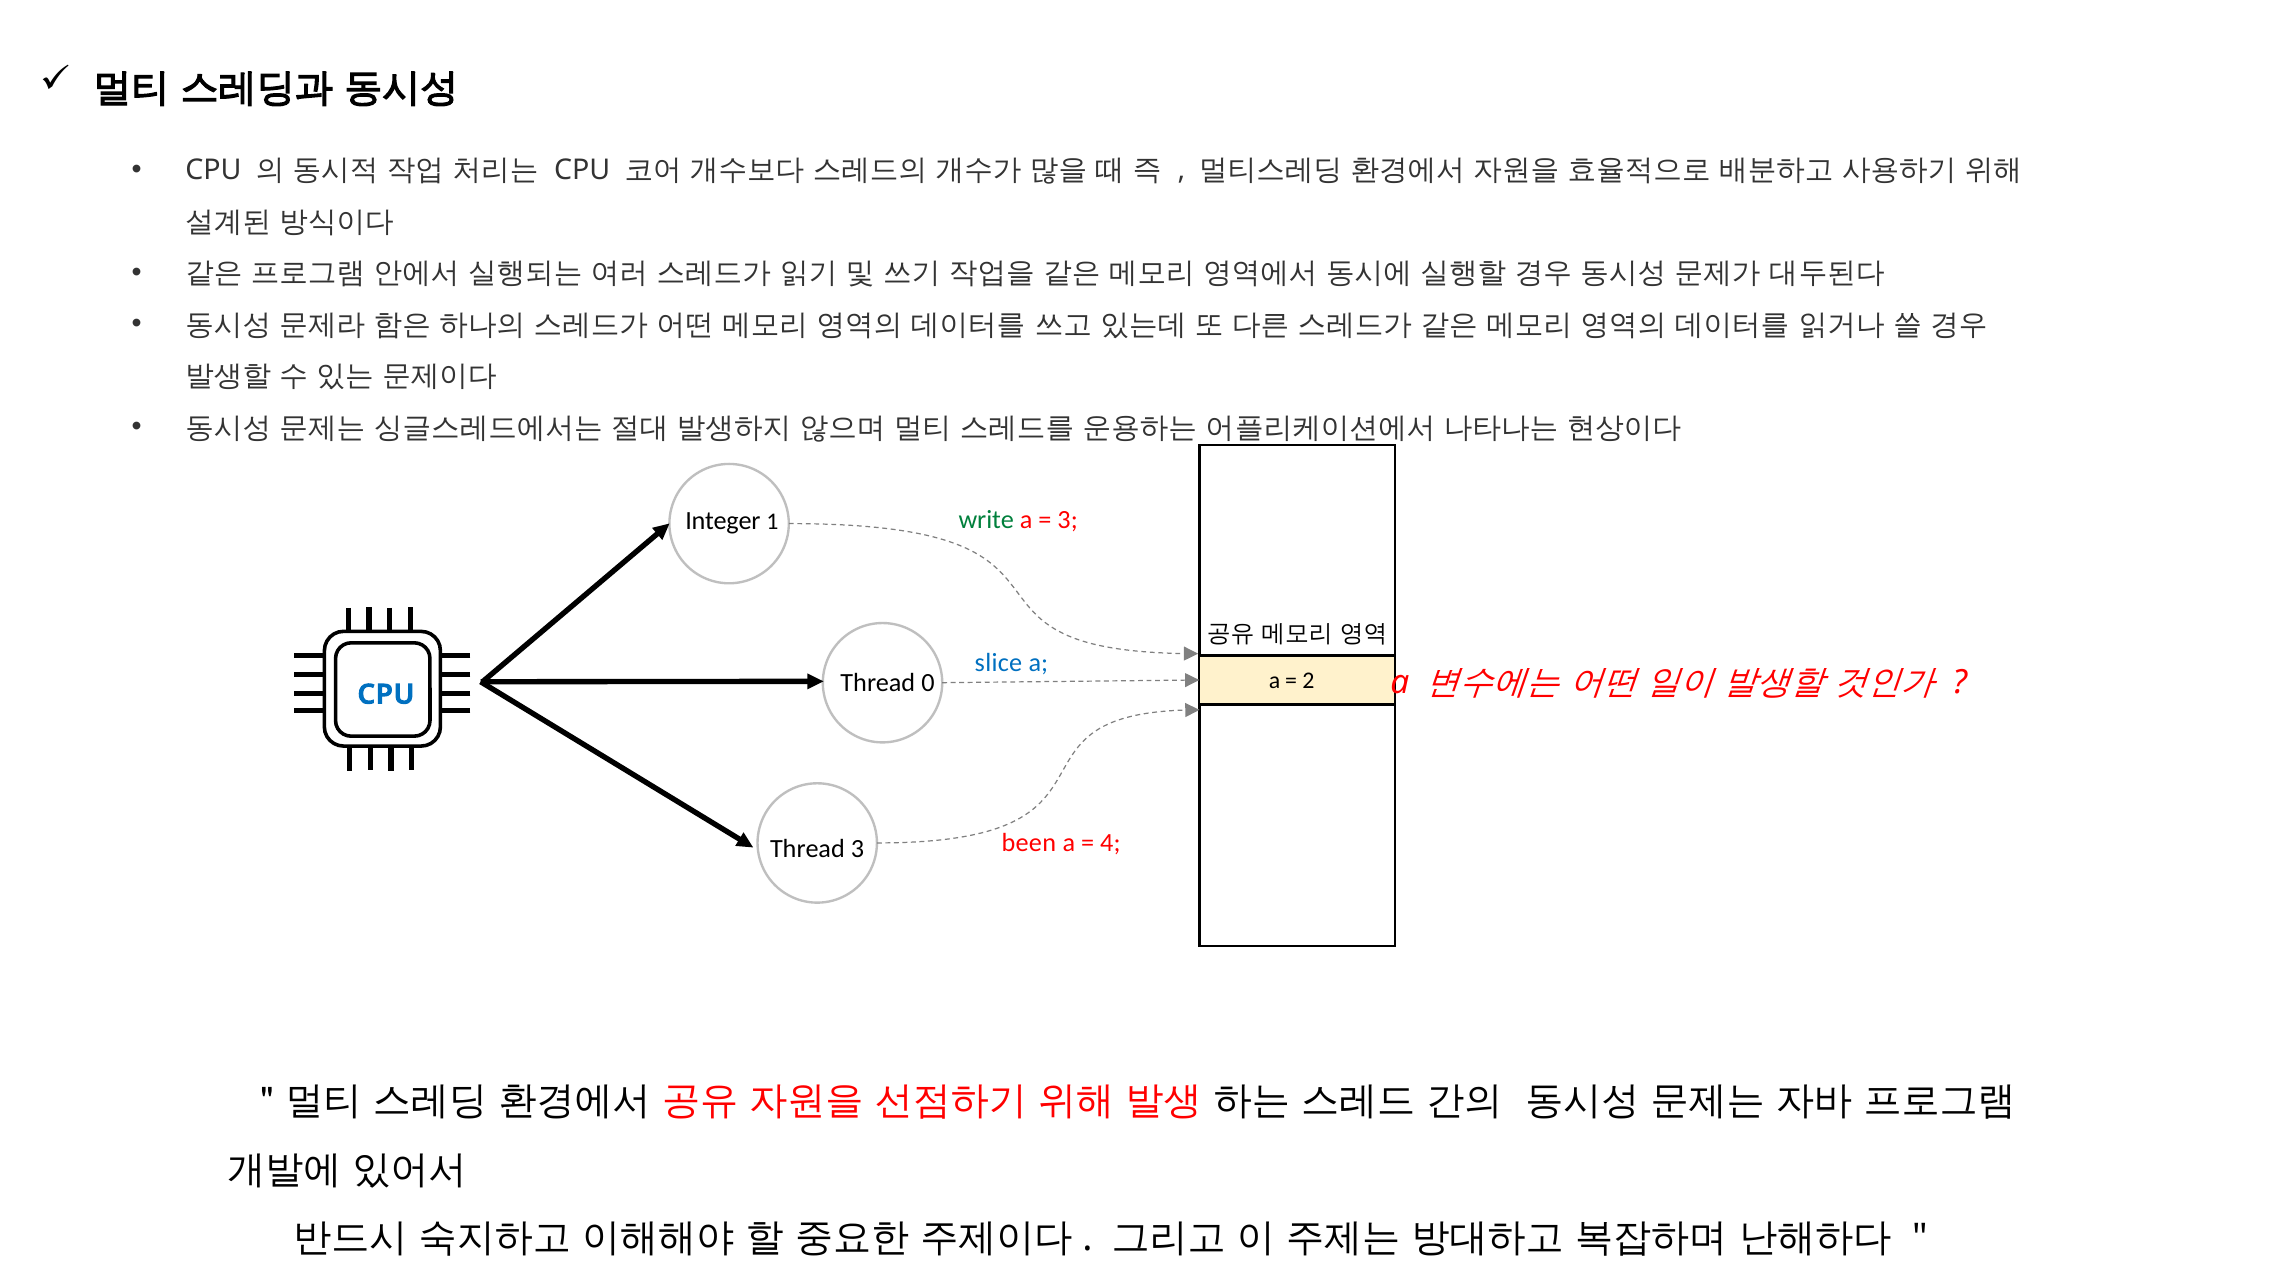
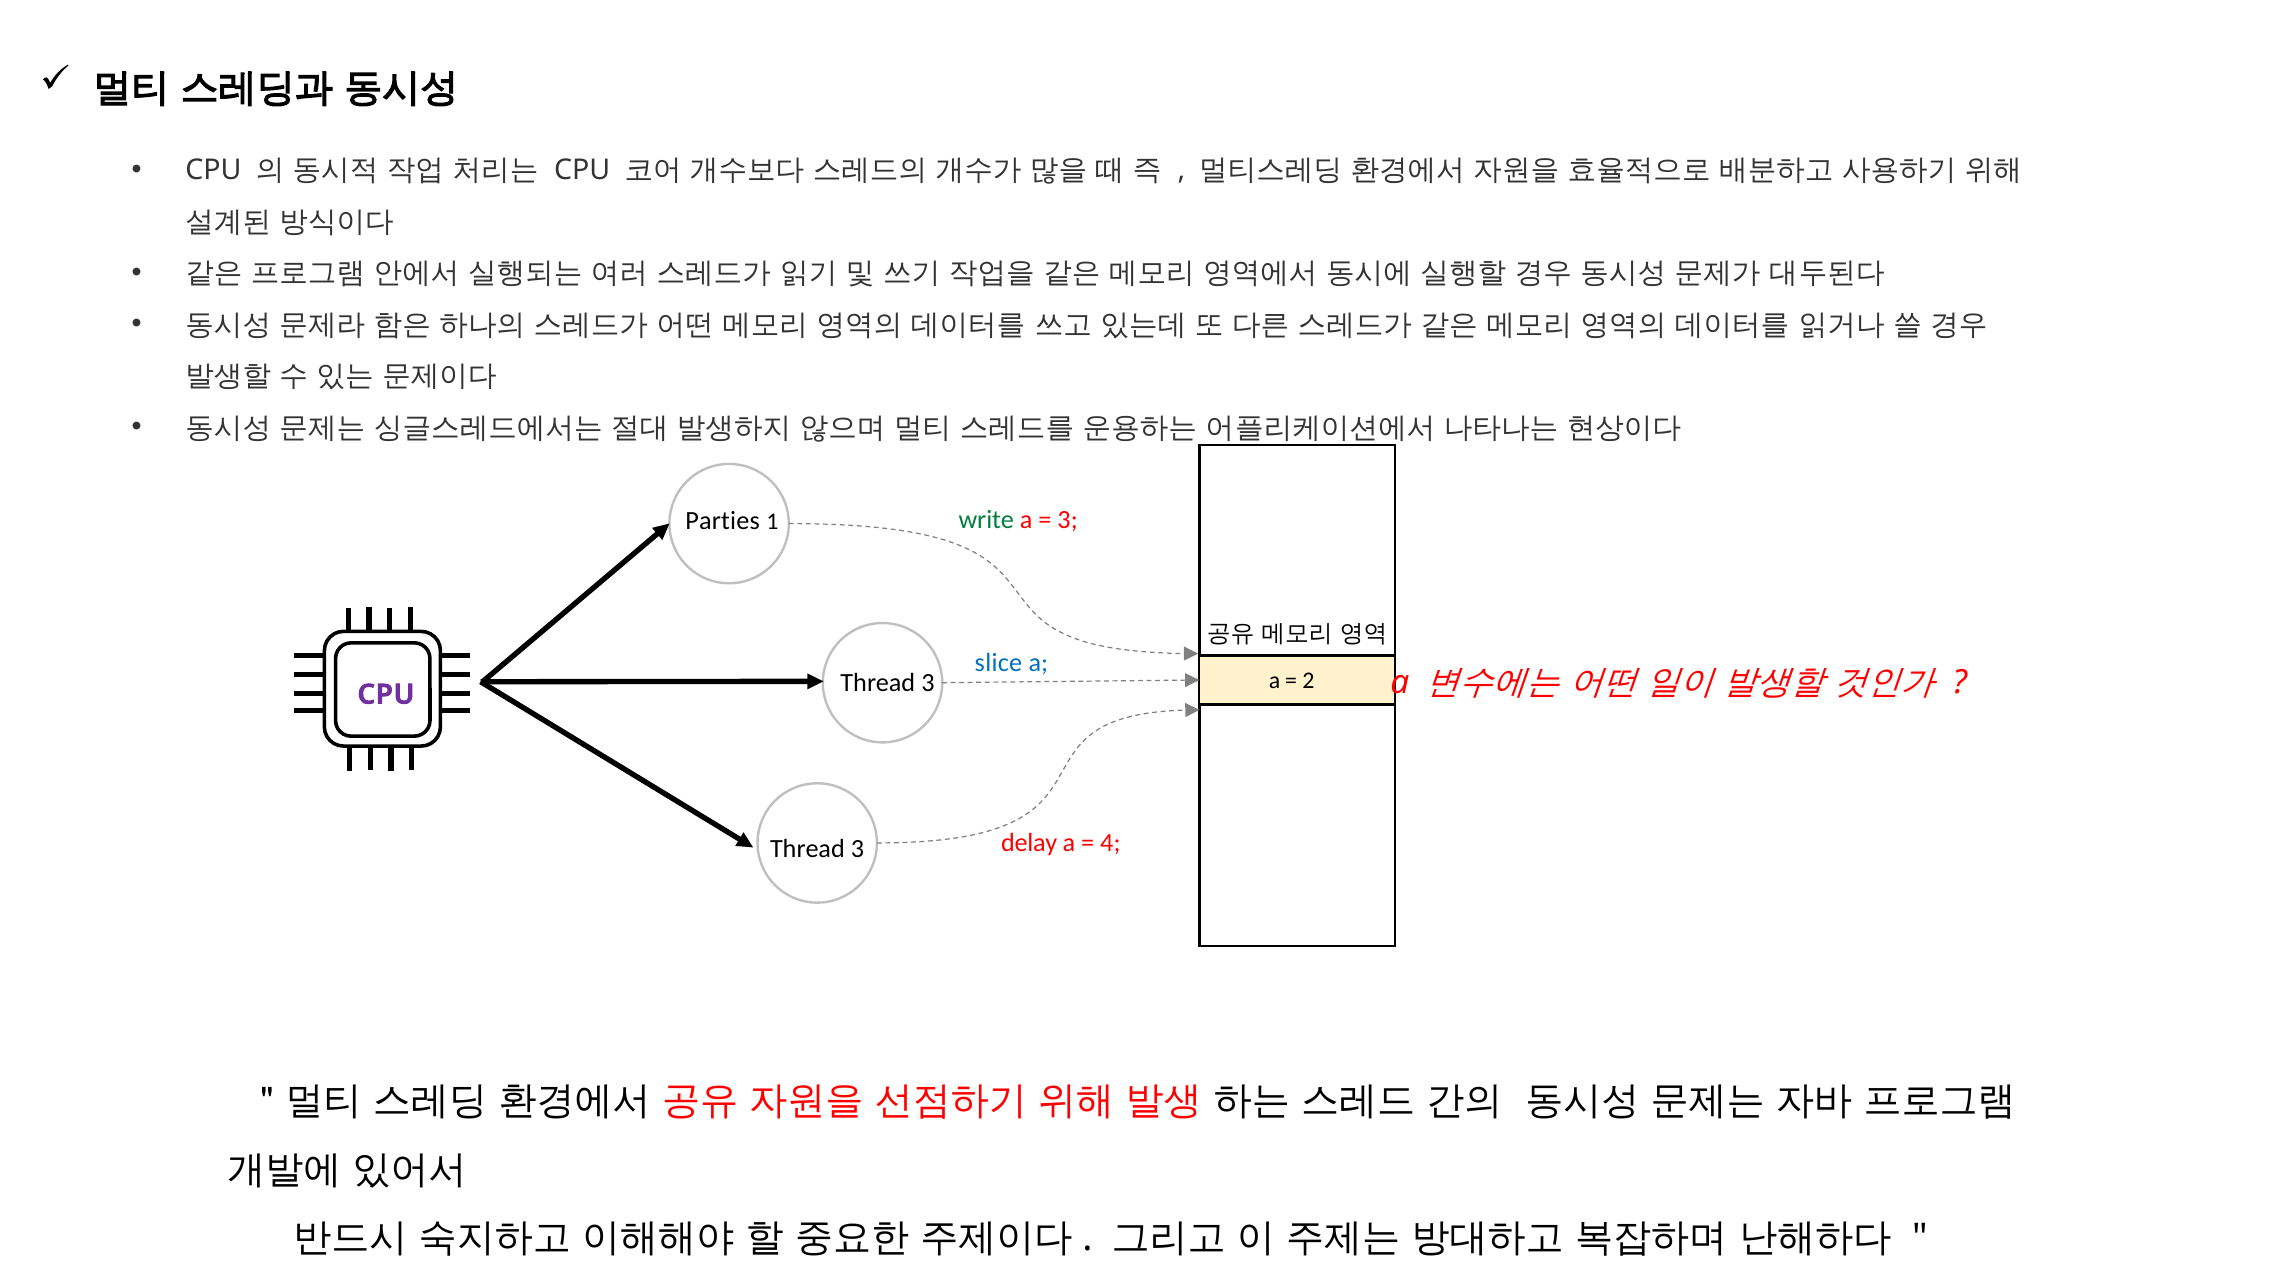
Integer: Integer -> Parties (723, 521)
0: 0 -> 3 (928, 683)
CPU colour: blue -> purple (386, 695)
been: been -> delay (1029, 844)
